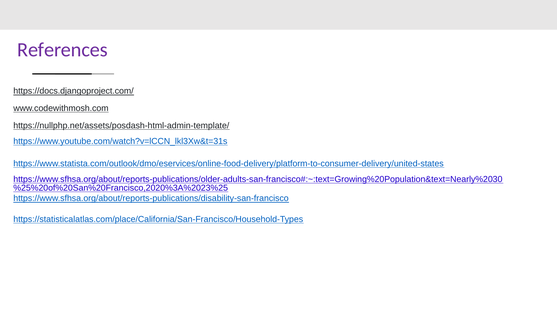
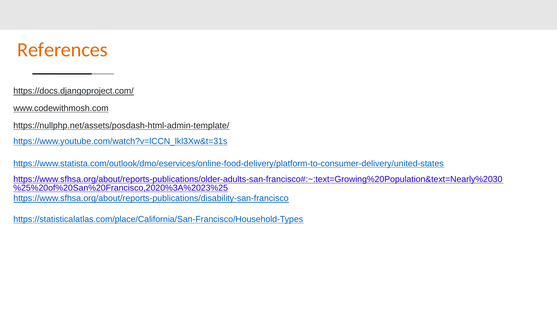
References colour: purple -> orange (62, 50)
